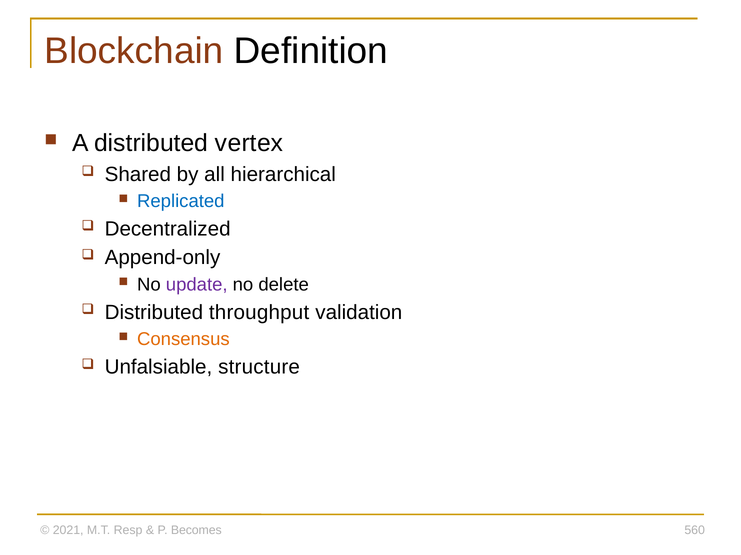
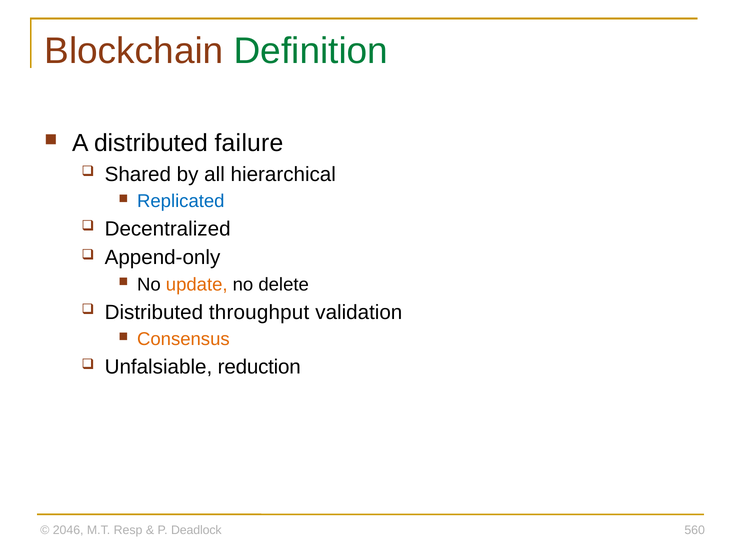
Definition colour: black -> green (311, 51)
vertex: vertex -> failure (249, 143)
update colour: purple -> orange (197, 285)
structure: structure -> reduction (259, 368)
2021: 2021 -> 2046 (68, 531)
Becomes: Becomes -> Deadlock (196, 531)
